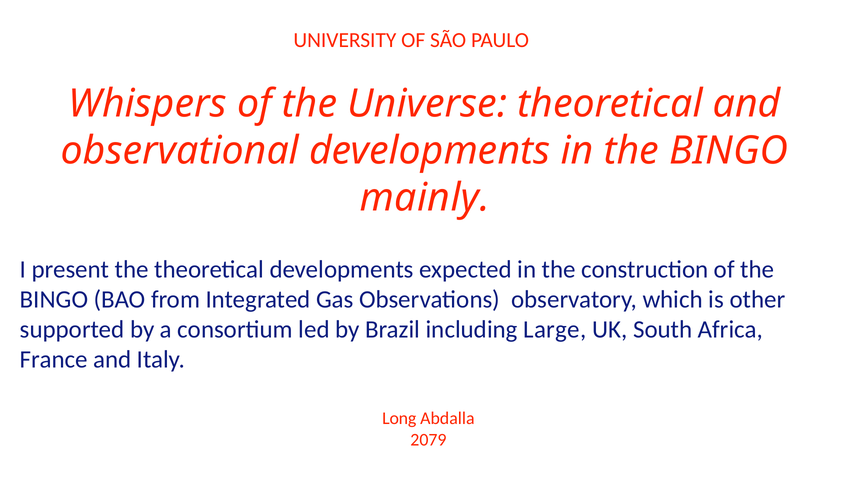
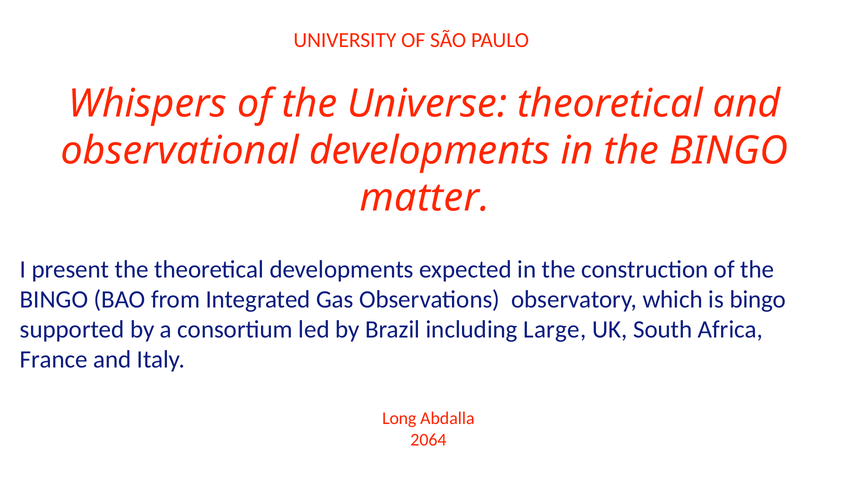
mainly: mainly -> matter (425, 198)
is other: other -> bingo (758, 299)
2079: 2079 -> 2064 (428, 440)
